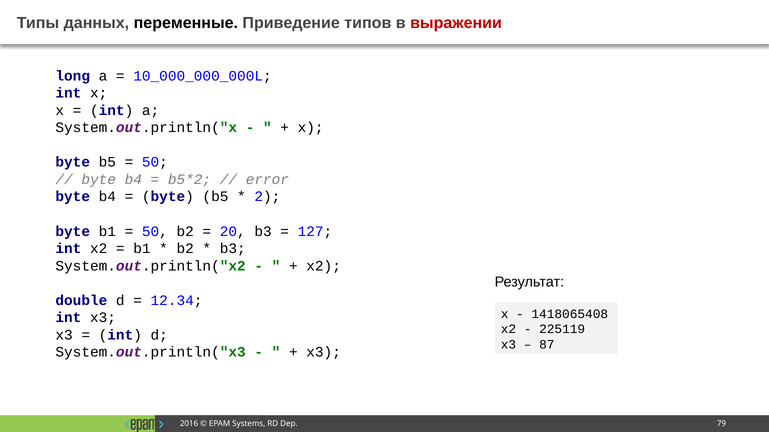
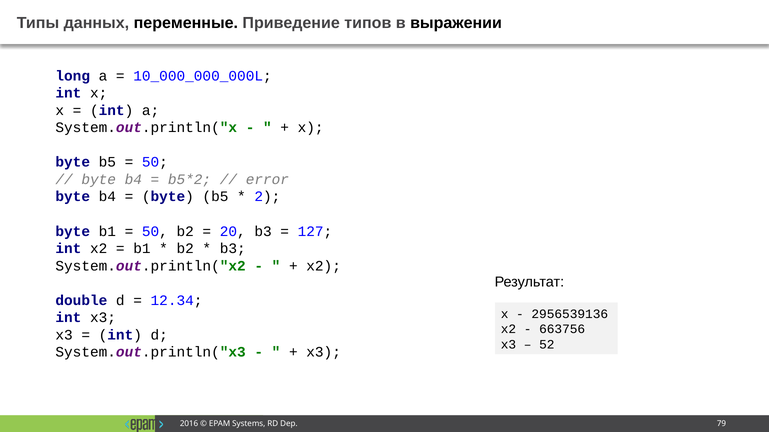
выражении colour: red -> black (456, 23)
1418065408: 1418065408 -> 2956539136 (570, 314)
225119: 225119 -> 663756 (562, 330)
87: 87 -> 52 (547, 345)
